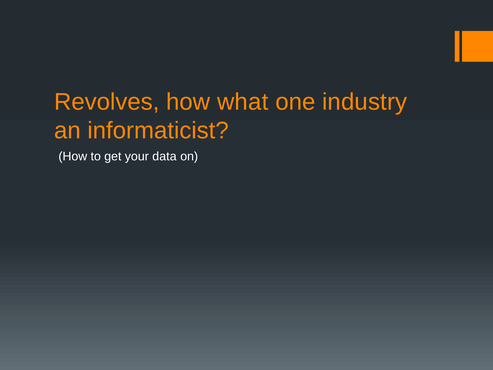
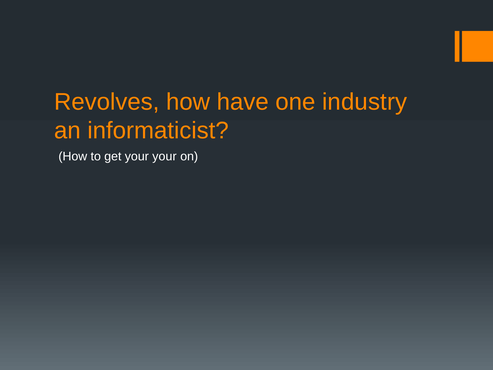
what: what -> have (243, 102)
your data: data -> your (164, 156)
